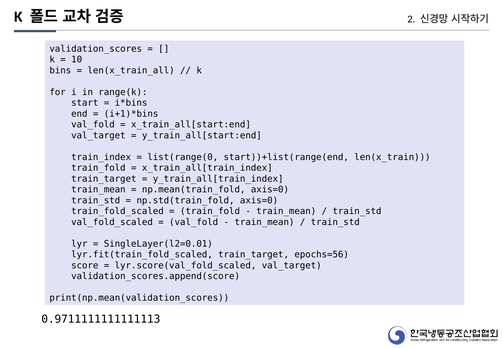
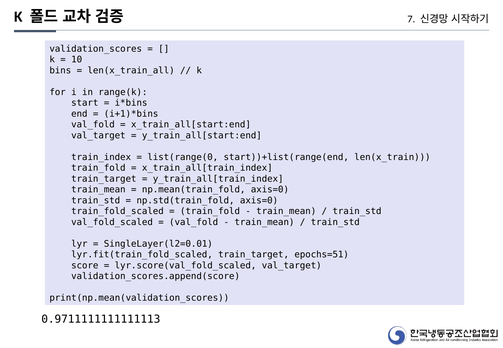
2: 2 -> 7 (411, 19)
epochs=56: epochs=56 -> epochs=51 (322, 255)
